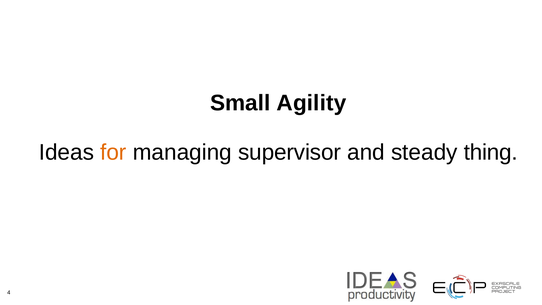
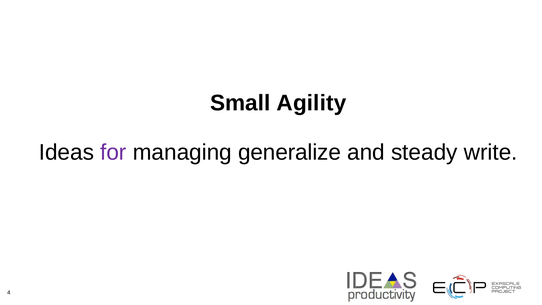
for colour: orange -> purple (113, 152)
supervisor: supervisor -> generalize (290, 152)
thing: thing -> write (491, 152)
